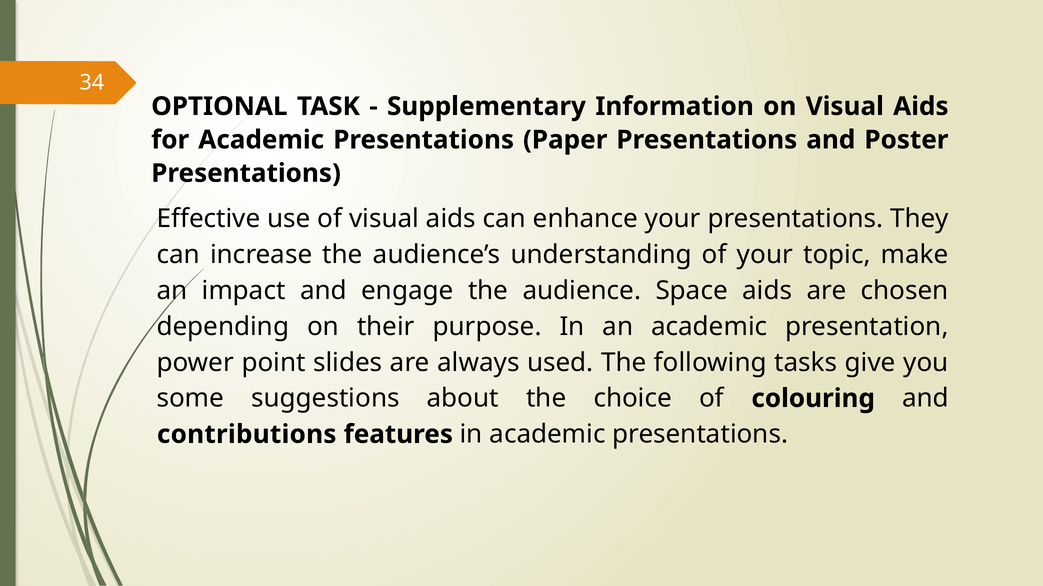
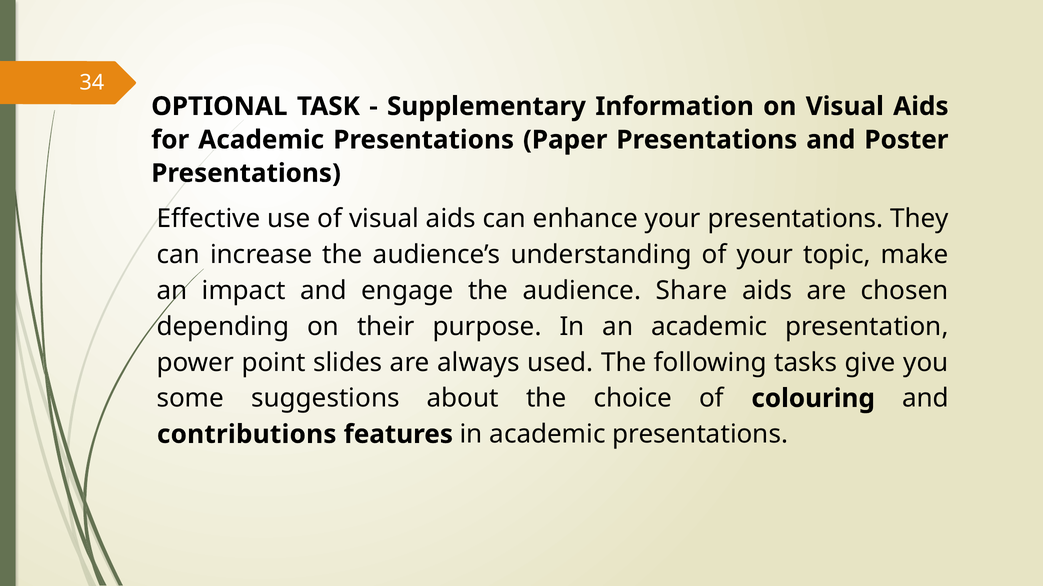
Space: Space -> Share (692, 291)
